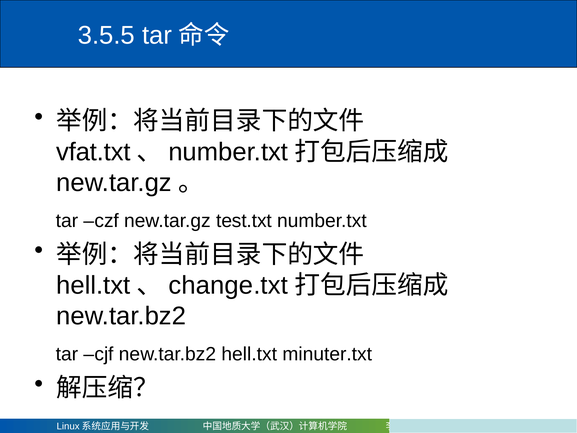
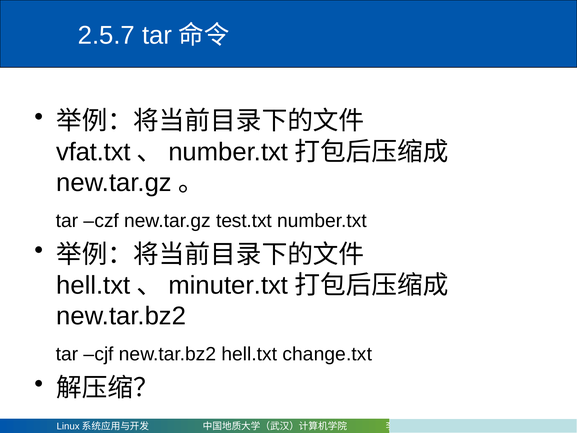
3.5.5: 3.5.5 -> 2.5.7 (106, 35)
change.txt: change.txt -> minuter.txt (228, 285)
minuter.txt: minuter.txt -> change.txt (327, 354)
